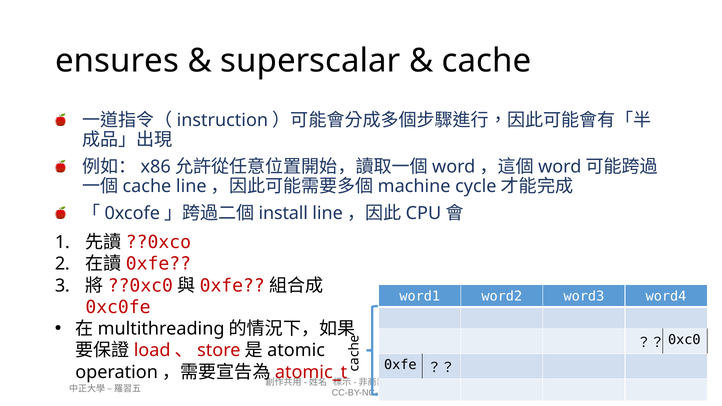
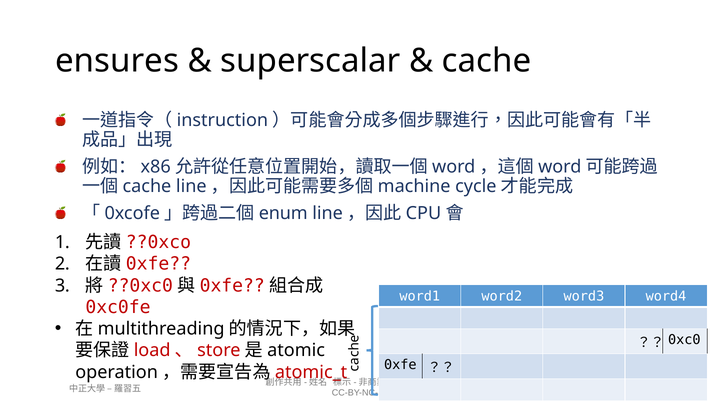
install: install -> enum (283, 213)
